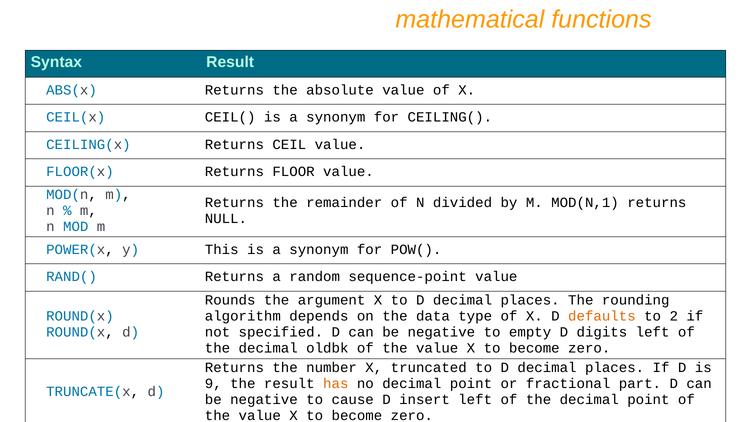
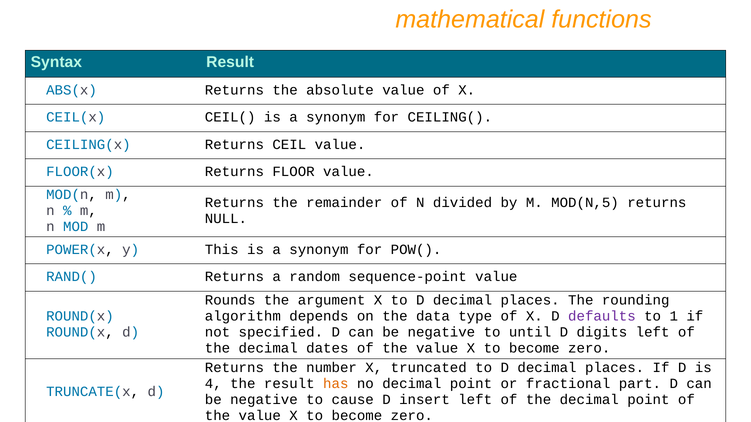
MOD(N,1: MOD(N,1 -> MOD(N,5 (585, 203)
defaults colour: orange -> purple (602, 316)
2: 2 -> 1 (674, 316)
empty: empty -> until (530, 332)
oldbk: oldbk -> dates (327, 348)
9: 9 -> 4 (213, 384)
